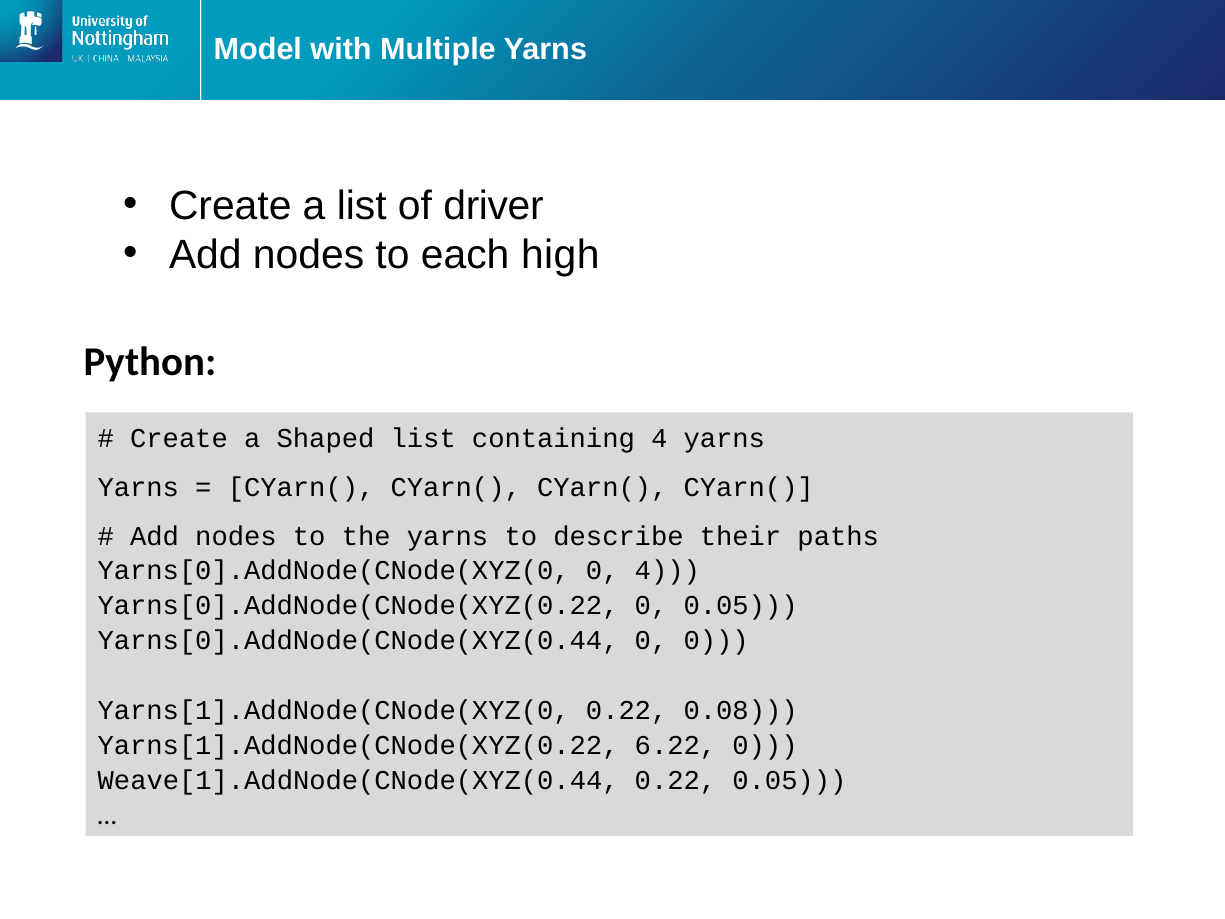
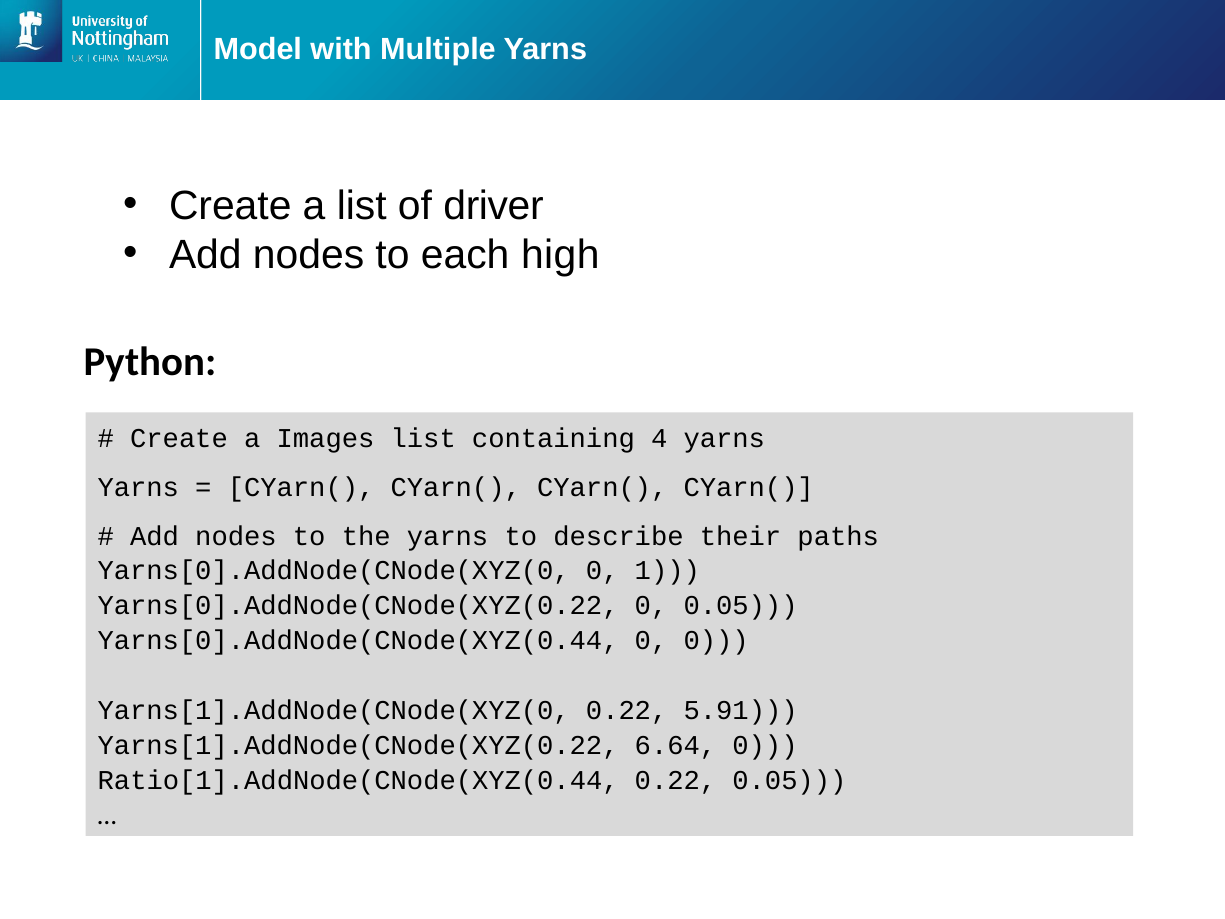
Shaped: Shaped -> Images (326, 439)
0 4: 4 -> 1 (667, 571)
0.08: 0.08 -> 5.91 (741, 710)
6.22: 6.22 -> 6.64 (675, 745)
Weave[1].AddNode(CNode(XYZ(0.44: Weave[1].AddNode(CNode(XYZ(0.44 -> Ratio[1].AddNode(CNode(XYZ(0.44 (358, 780)
